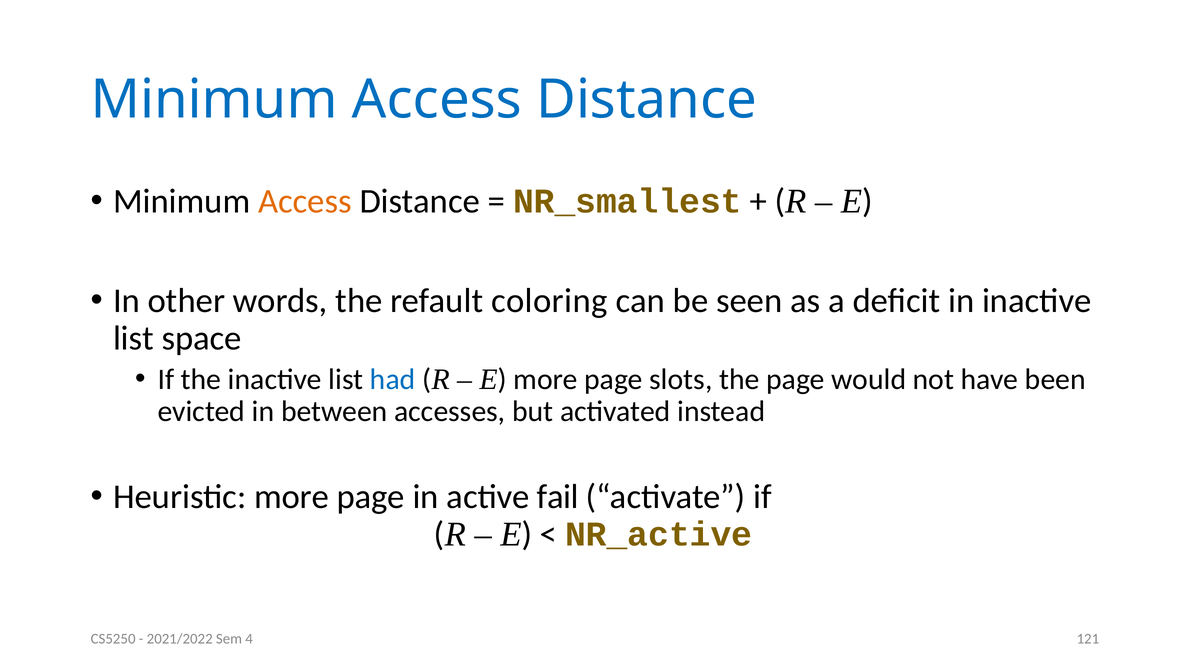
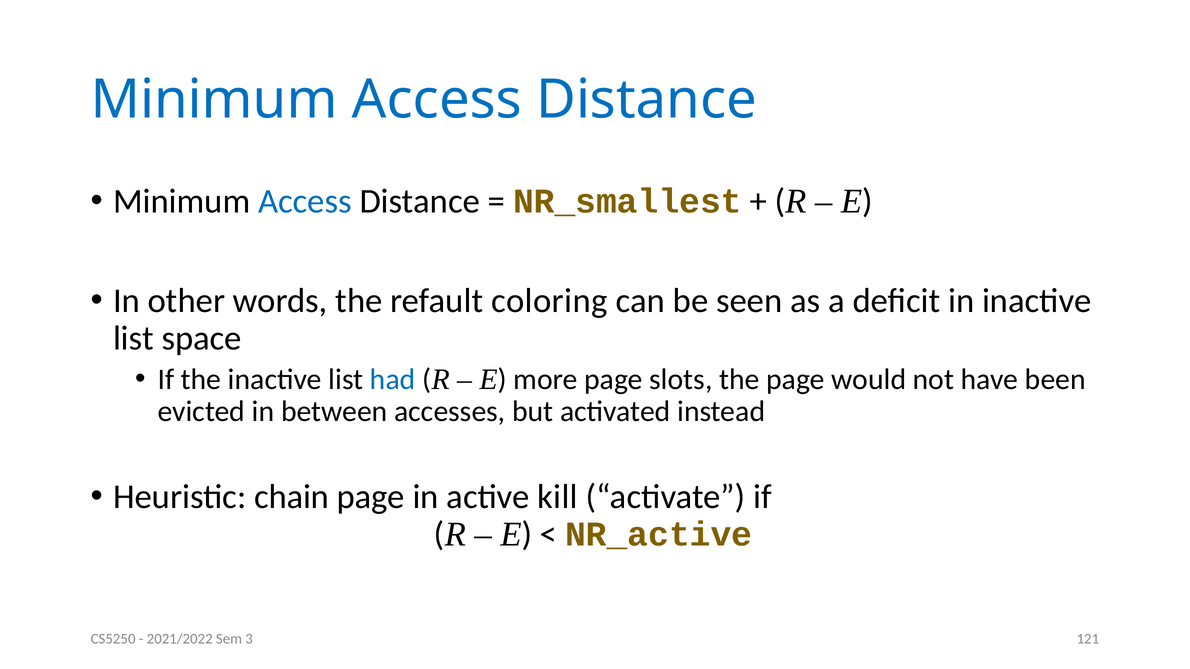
Access colour: orange -> blue (305, 201)
Heuristic more: more -> chain (292, 497)
fail: fail -> kill (558, 497)
4: 4 -> 3 (249, 639)
